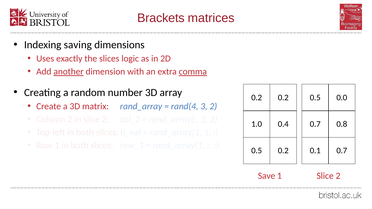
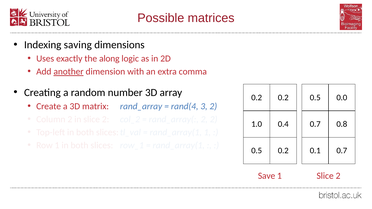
Brackets: Brackets -> Possible (161, 18)
the slices: slices -> along (109, 59)
comma underline: present -> none (193, 72)
